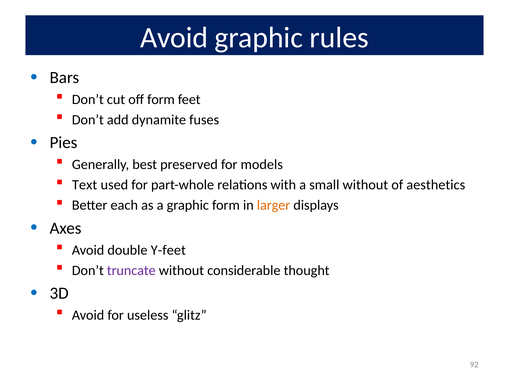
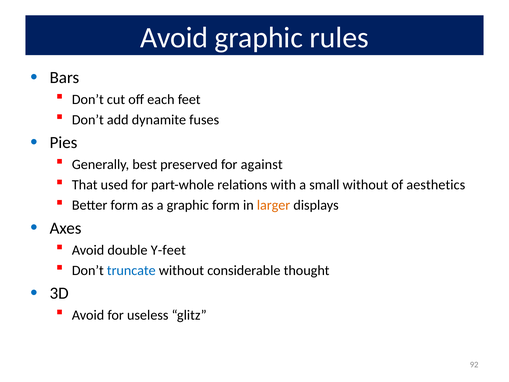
off form: form -> each (161, 99)
models: models -> against (262, 164)
Text: Text -> That (85, 185)
Better each: each -> form (124, 205)
truncate colour: purple -> blue (131, 270)
